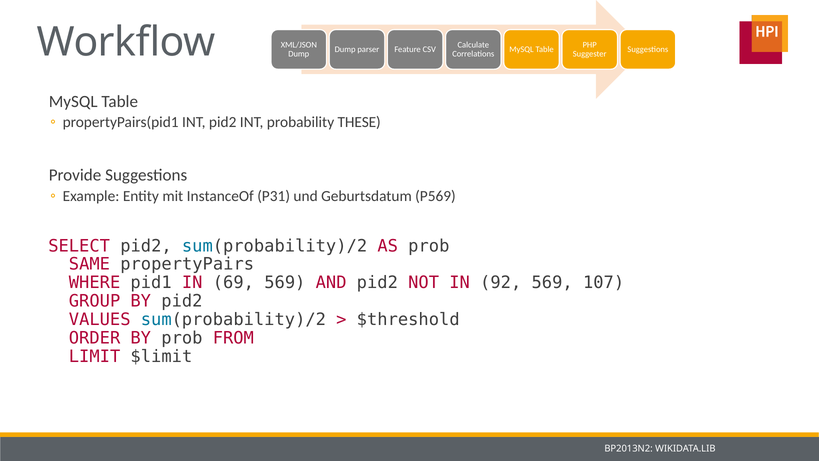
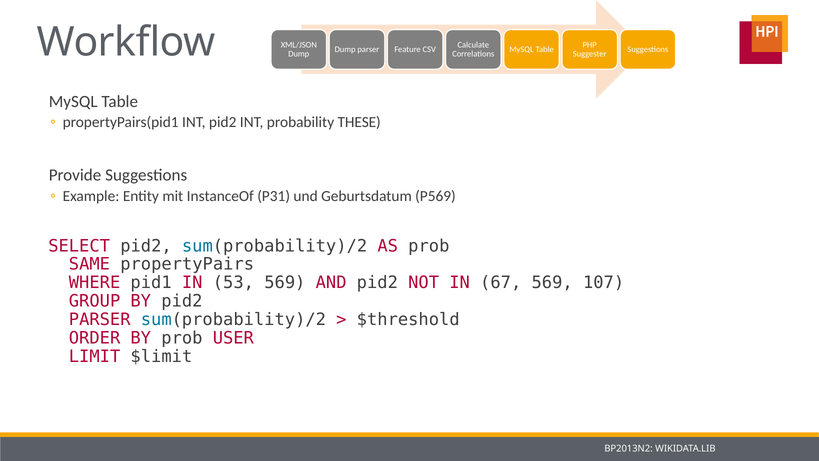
69: 69 -> 53 (233, 283)
92: 92 -> 67 (501, 283)
VALUES: VALUES -> PARSER (100, 320)
FROM: FROM -> USER (233, 338)
